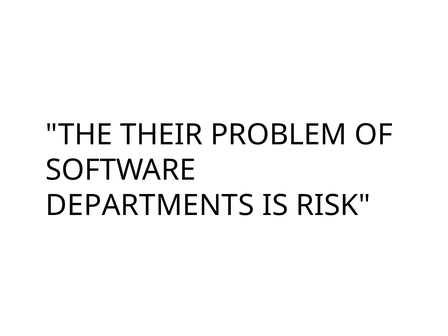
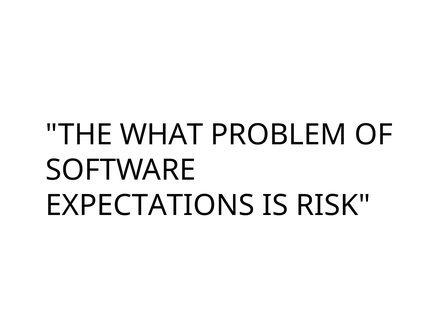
THEIR: THEIR -> WHAT (162, 135)
DEPARTMENTS: DEPARTMENTS -> EXPECTATIONS (150, 205)
